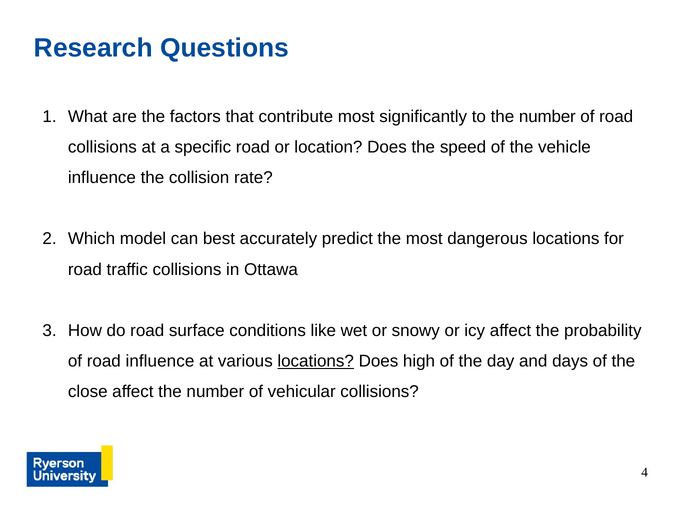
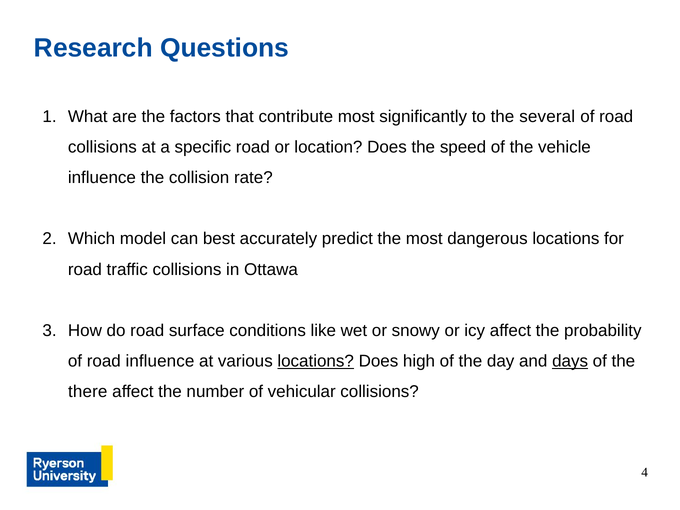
to the number: number -> several (547, 116)
days underline: none -> present (570, 361)
close: close -> there (88, 392)
